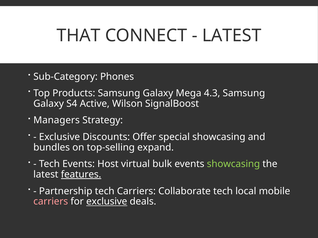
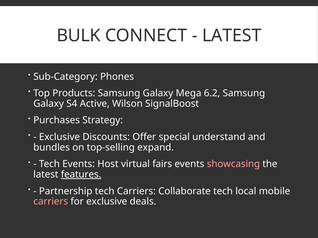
THAT: THAT -> BULK (79, 36)
4.3: 4.3 -> 6.2 (212, 93)
Managers: Managers -> Purchases (57, 121)
special showcasing: showcasing -> understand (219, 137)
bulk: bulk -> fairs (162, 164)
showcasing colour: light green -> pink (233, 164)
exclusive underline: present -> none (107, 202)
